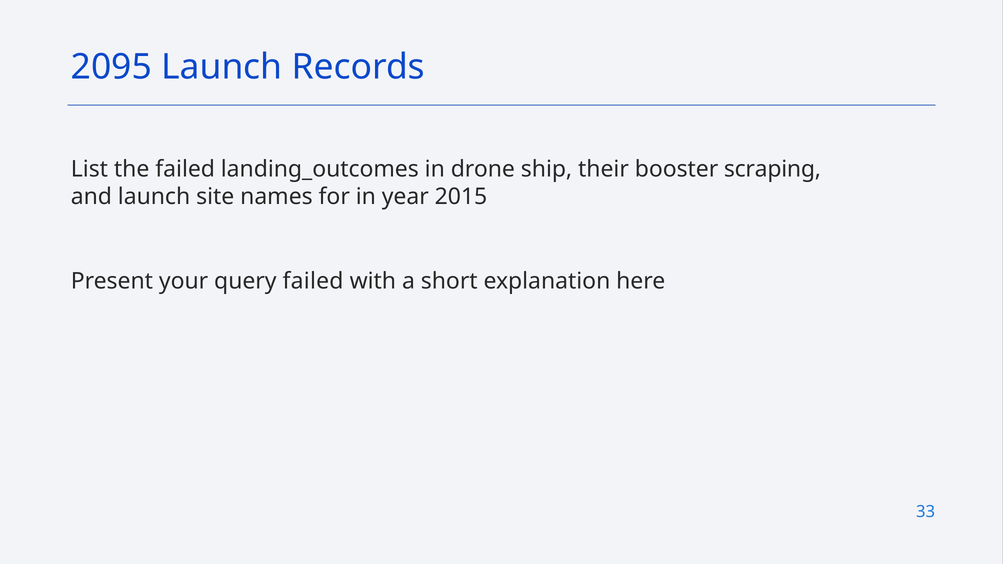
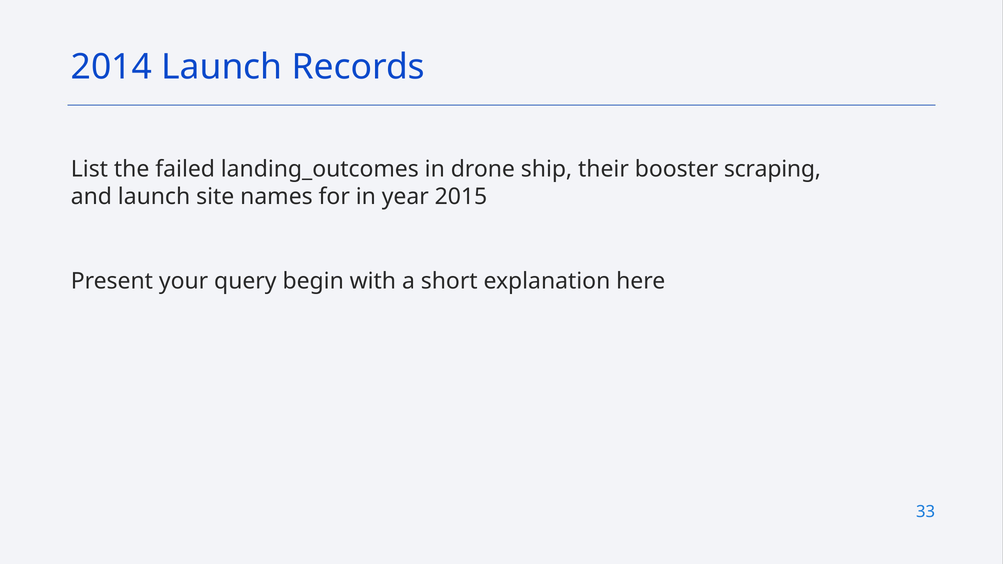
2095: 2095 -> 2014 (111, 67)
query failed: failed -> begin (313, 281)
